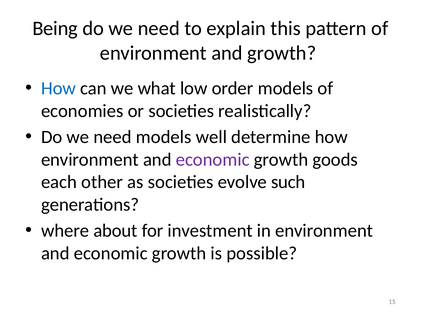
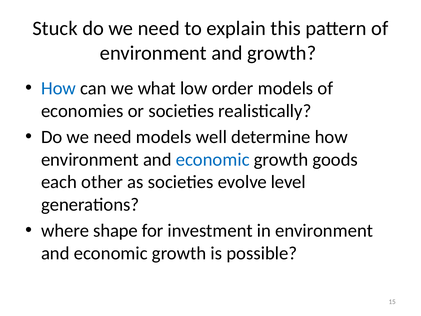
Being: Being -> Stuck (55, 28)
economic colour: purple -> blue (213, 159)
such: such -> level (288, 182)
about: about -> shape (115, 231)
